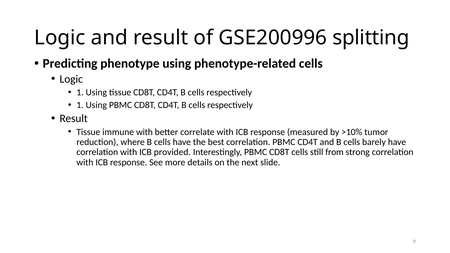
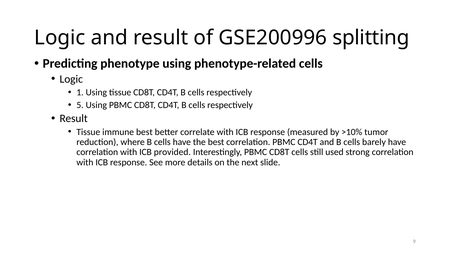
1: 1 -> 5 (80, 105)
immune with: with -> best (144, 132)
from: from -> used (334, 152)
